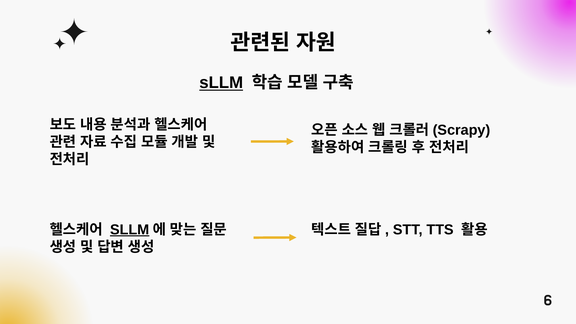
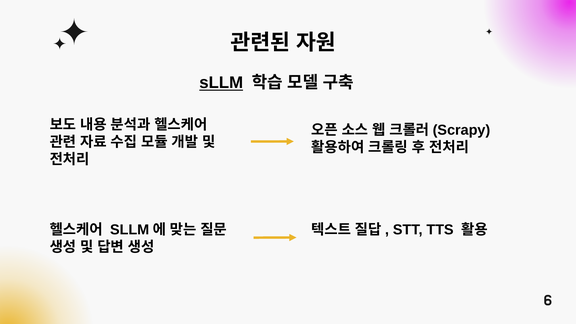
SLLM underline: present -> none (130, 230)
